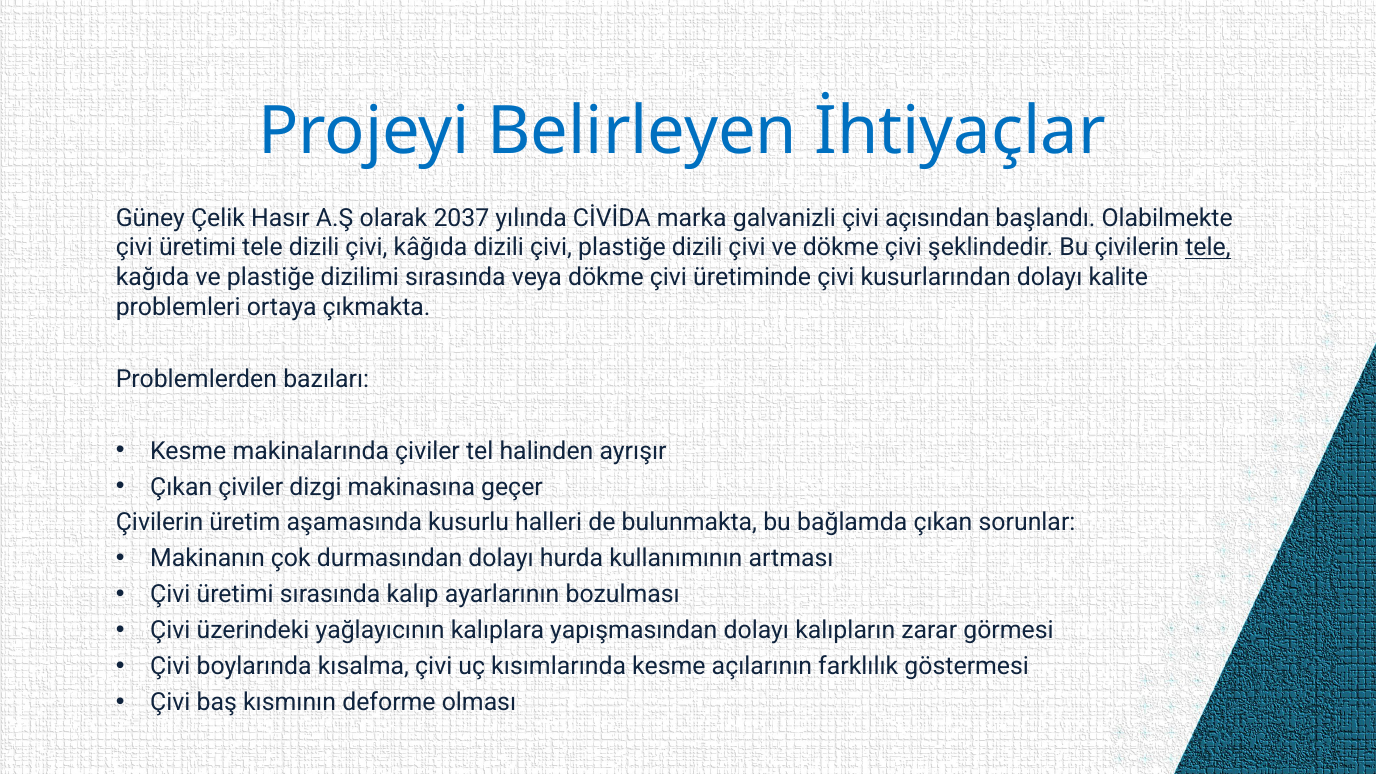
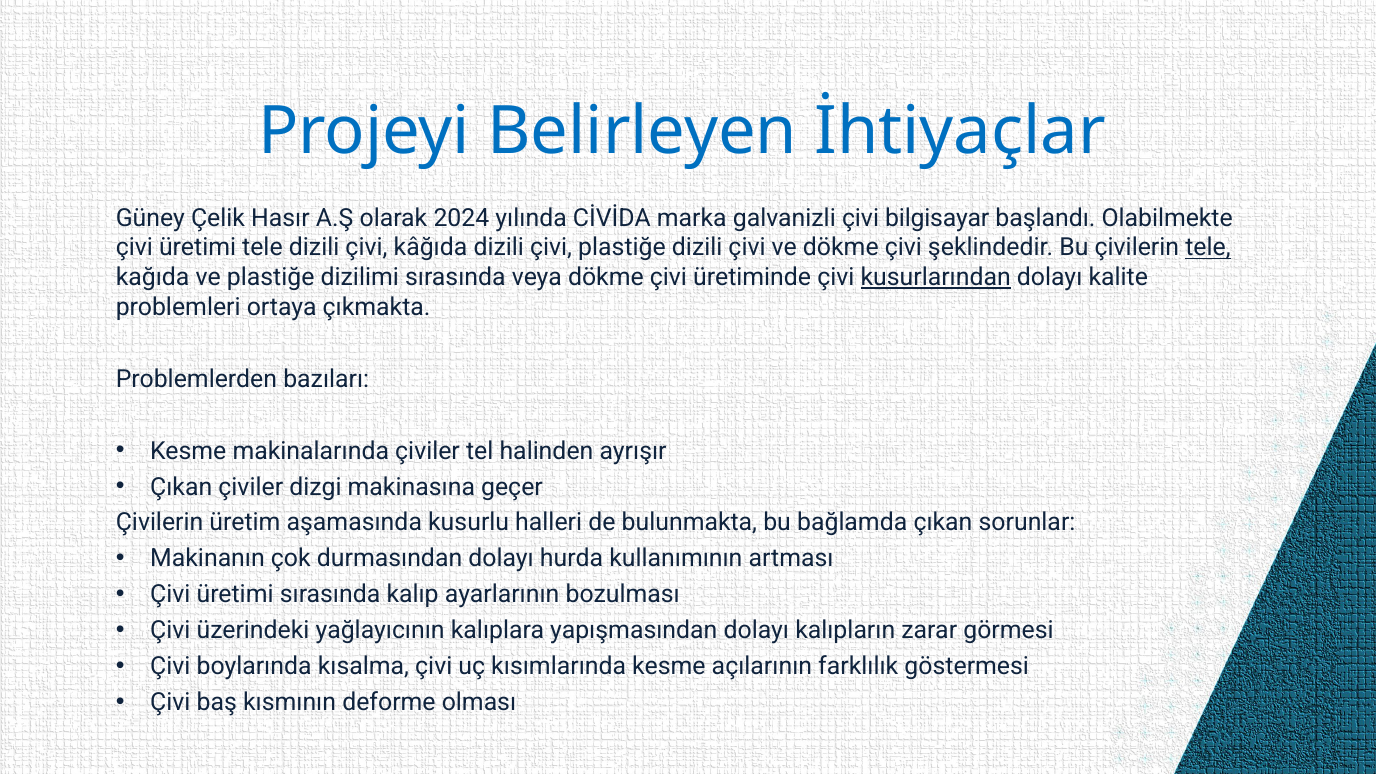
2037: 2037 -> 2024 (461, 218)
açısından: açısından -> bilgisayar (937, 218)
kusurlarından underline: none -> present (936, 277)
